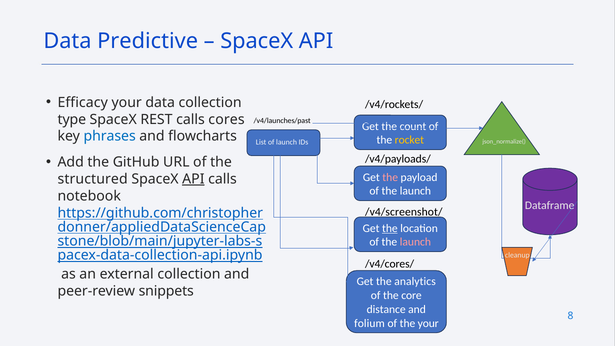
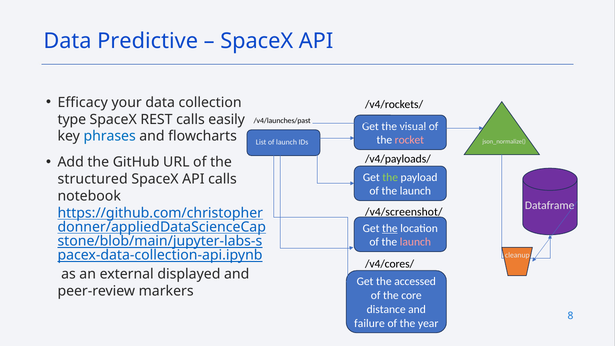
cores: cores -> easily (227, 119)
count: count -> visual (413, 126)
rocket colour: yellow -> pink (409, 140)
the colour: pink -> light green (390, 177)
API underline: present -> none (193, 179)
external collection: collection -> displayed (189, 274)
analytics: analytics -> accessed (415, 282)
snippets: snippets -> markers (166, 291)
folium: folium -> failure (369, 323)
the your: your -> year (428, 323)
